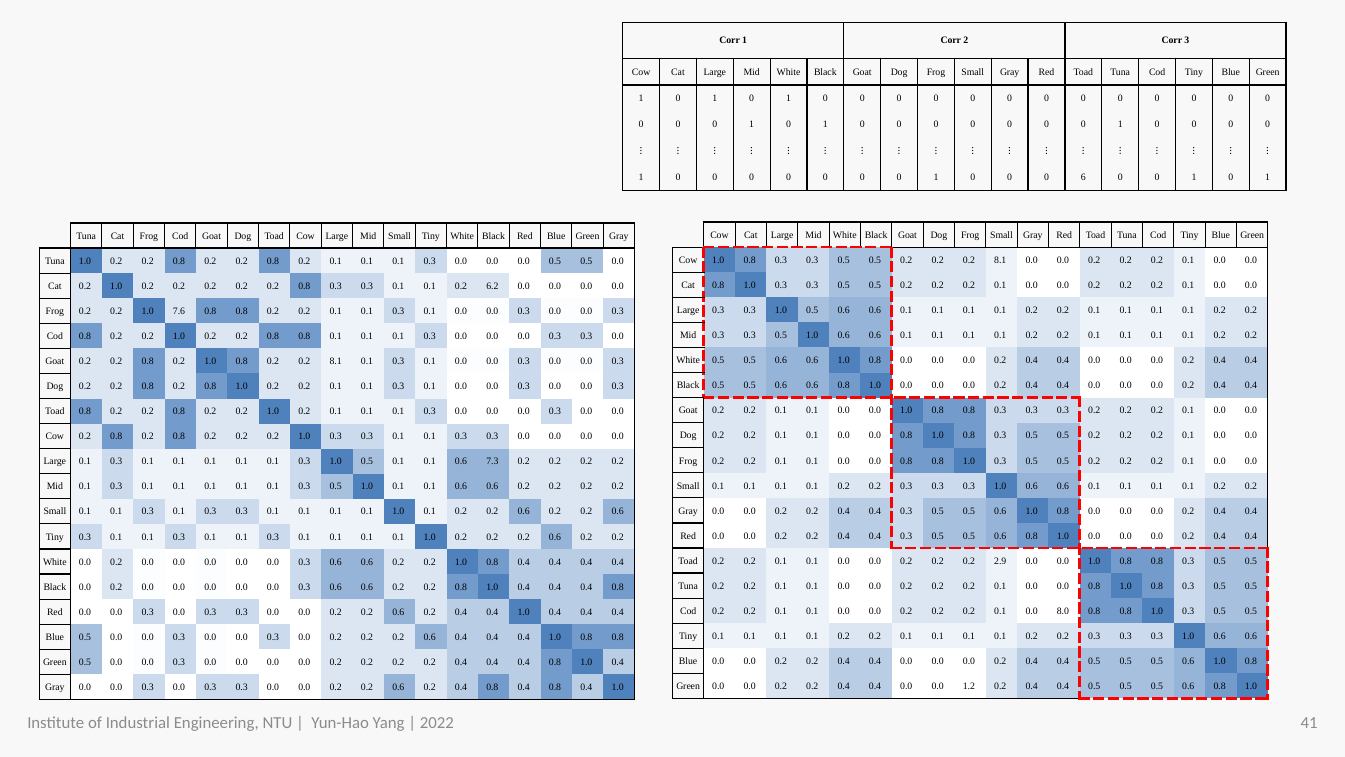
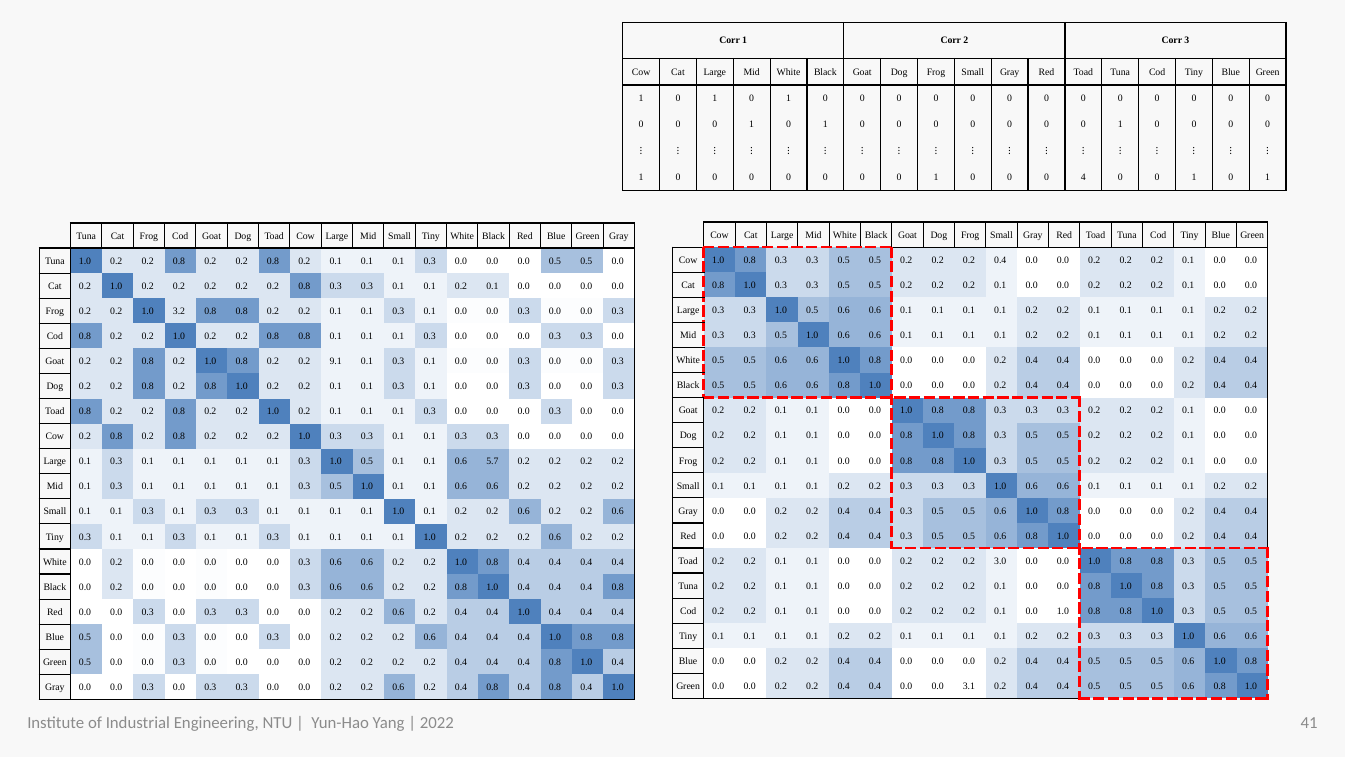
6: 6 -> 4 (1083, 177)
8.1: 8.1 -> 0.4 (1000, 260)
0.1 0.2 6.2: 6.2 -> 0.1 (492, 286)
7.6: 7.6 -> 3.2 (179, 311)
0.8 0.2 0.2 8.1: 8.1 -> 9.1 (336, 361)
7.3: 7.3 -> 5.7 (492, 461)
2.9: 2.9 -> 3.0 (1000, 561)
0.1 0.0 8.0: 8.0 -> 1.0 (1063, 611)
1.2: 1.2 -> 3.1 (969, 686)
